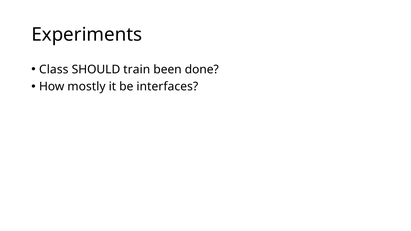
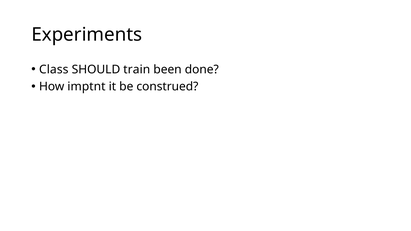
mostly: mostly -> imptnt (86, 87)
interfaces: interfaces -> construed (167, 87)
